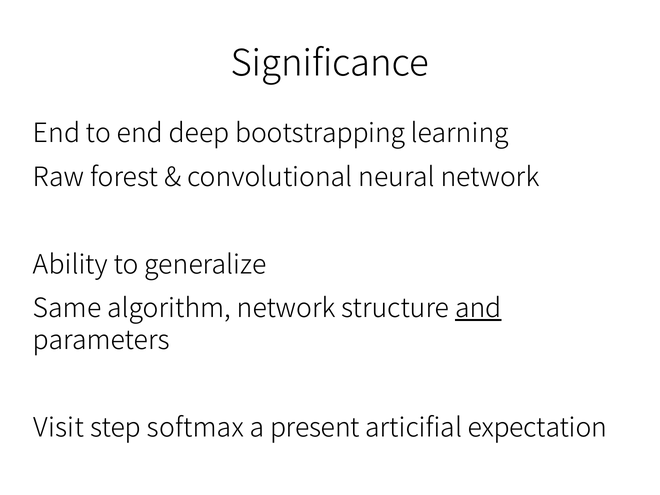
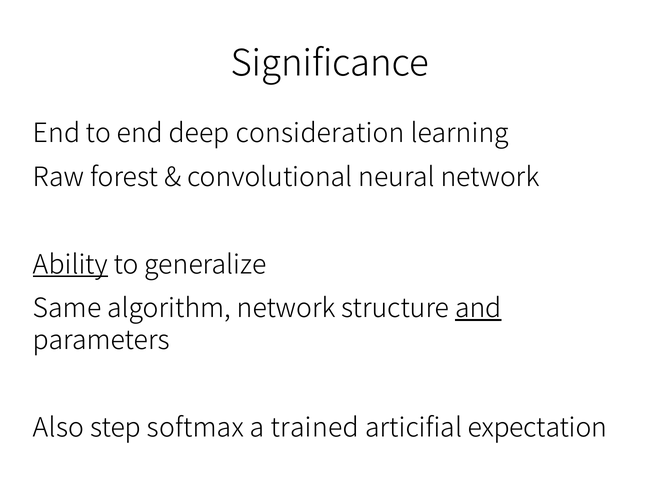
bootstrapping: bootstrapping -> consideration (320, 134)
Ability underline: none -> present (70, 265)
Visit: Visit -> Also (59, 428)
present: present -> trained (315, 428)
